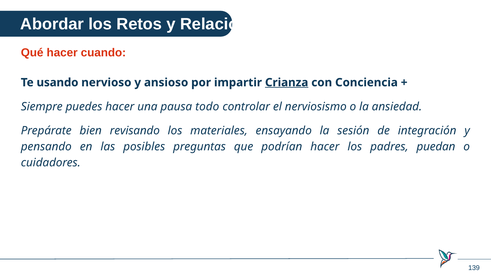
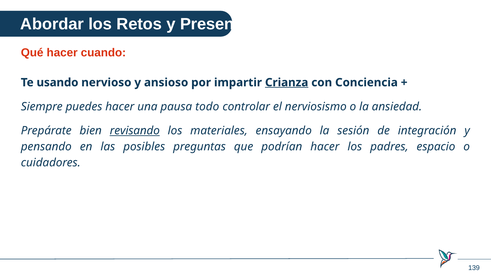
Relación: Relación -> Presente (214, 24)
revisando underline: none -> present (135, 131)
puedan: puedan -> espacio (436, 147)
